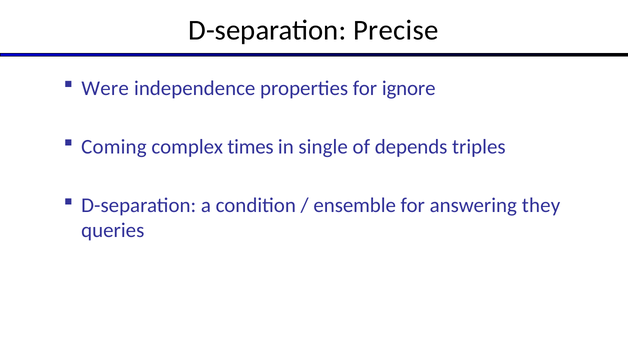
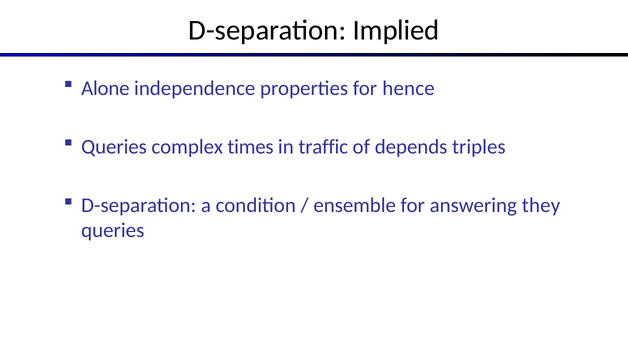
Precise: Precise -> Implied (396, 30)
Were: Were -> Alone (105, 88)
ignore: ignore -> hence (409, 88)
Coming: Coming -> Queries (114, 147)
single: single -> traffic (323, 147)
